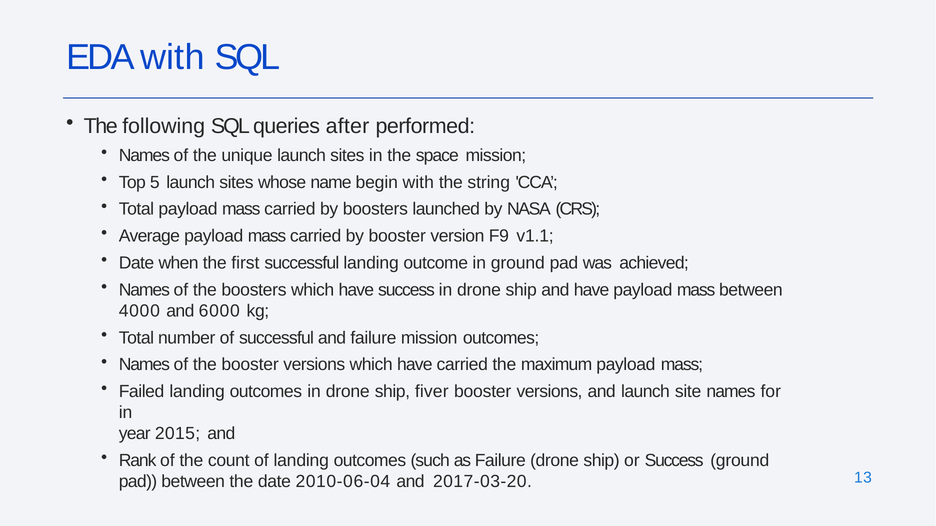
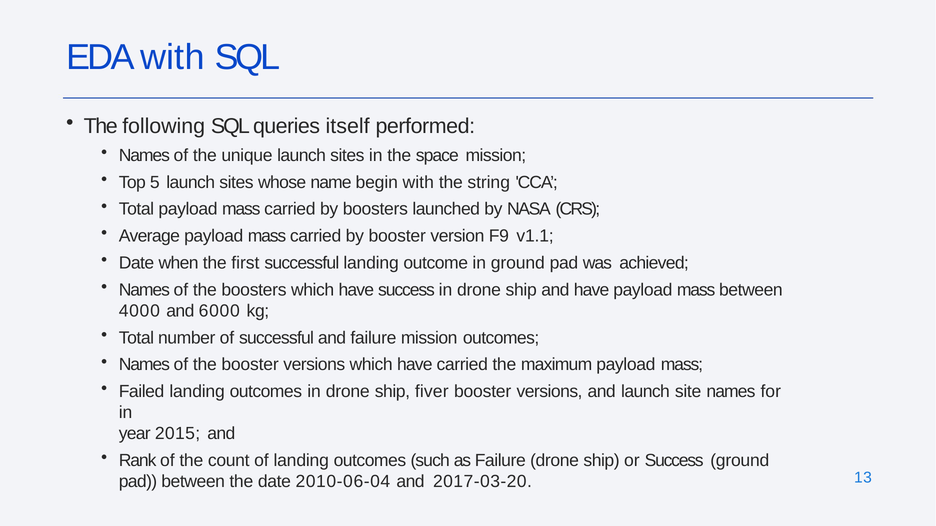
after: after -> itself (348, 126)
